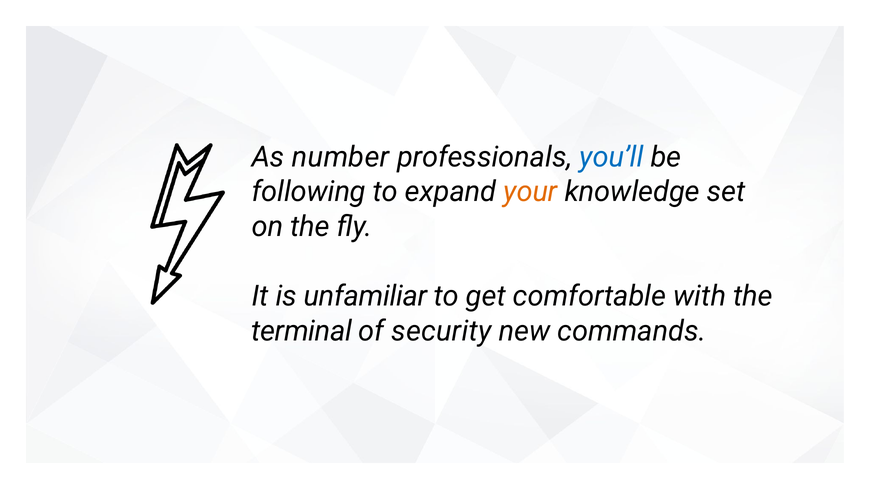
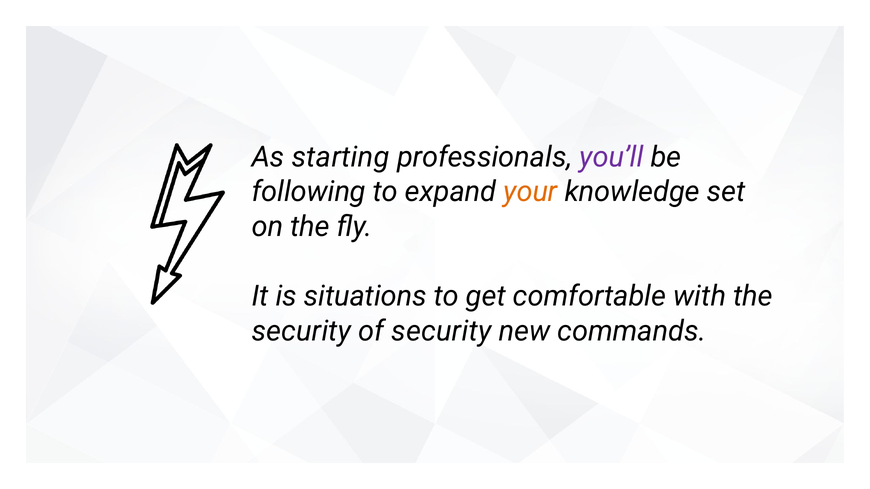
number: number -> starting (341, 157)
you’ll colour: blue -> purple (611, 157)
unfamiliar: unfamiliar -> situations (365, 296)
terminal: terminal -> security (301, 331)
